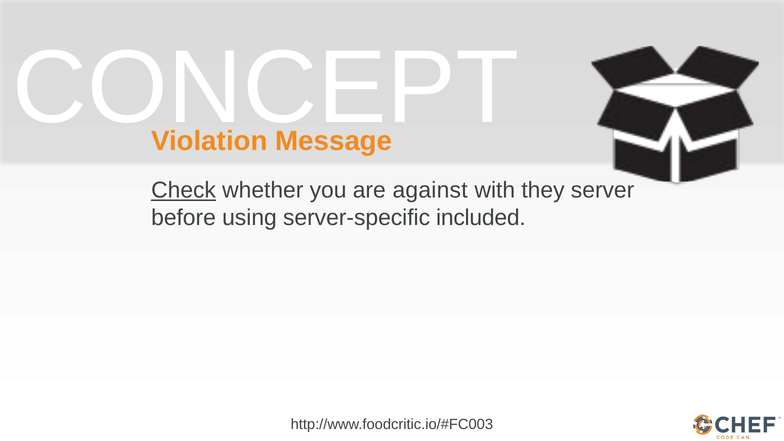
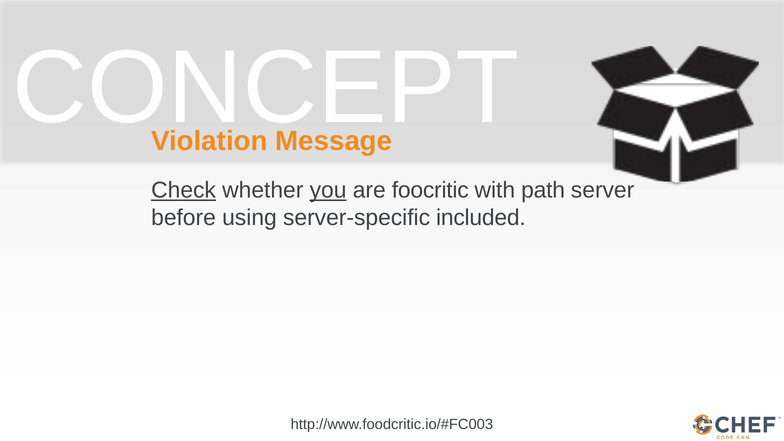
you underline: none -> present (328, 190)
against: against -> foocritic (430, 190)
they: they -> path (543, 190)
